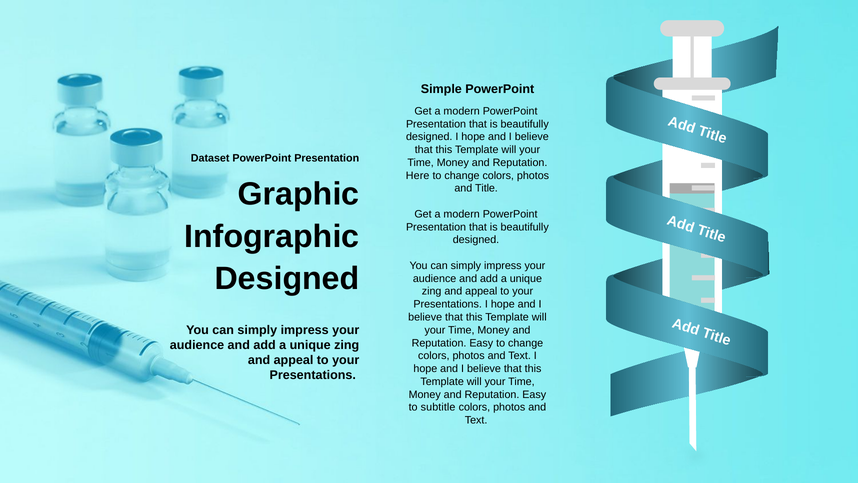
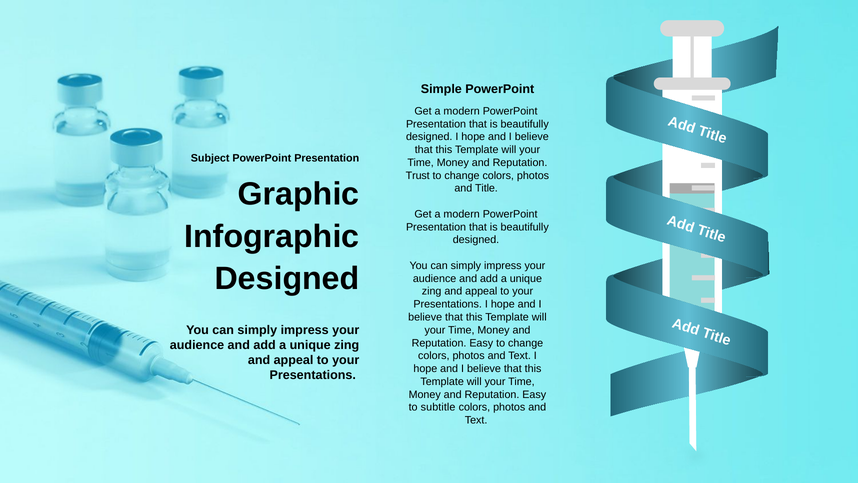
Dataset: Dataset -> Subject (210, 158)
Here: Here -> Trust (418, 175)
